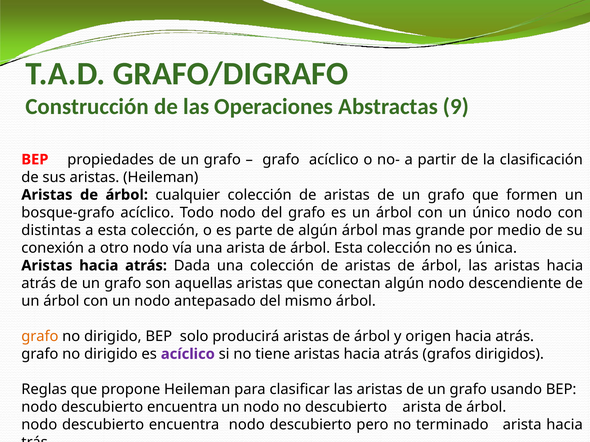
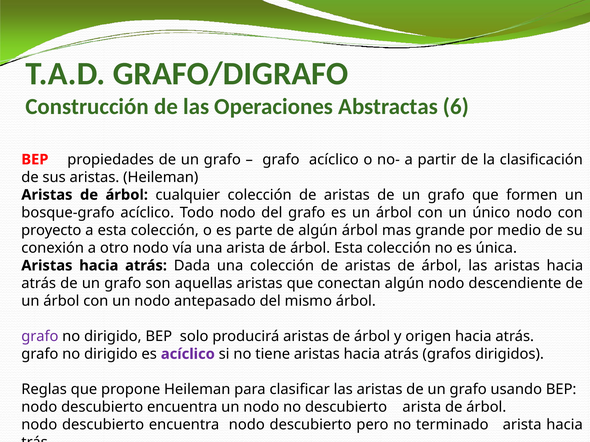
9: 9 -> 6 (456, 107)
distintas: distintas -> proyecto (51, 230)
grafo colour: orange -> purple (40, 337)
